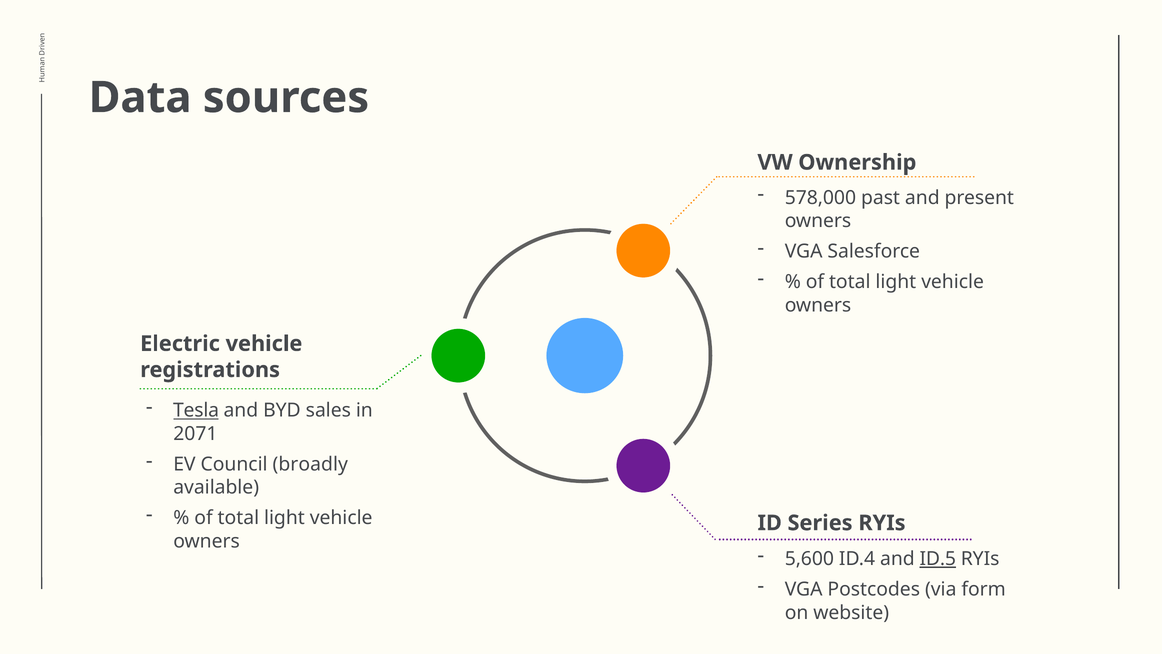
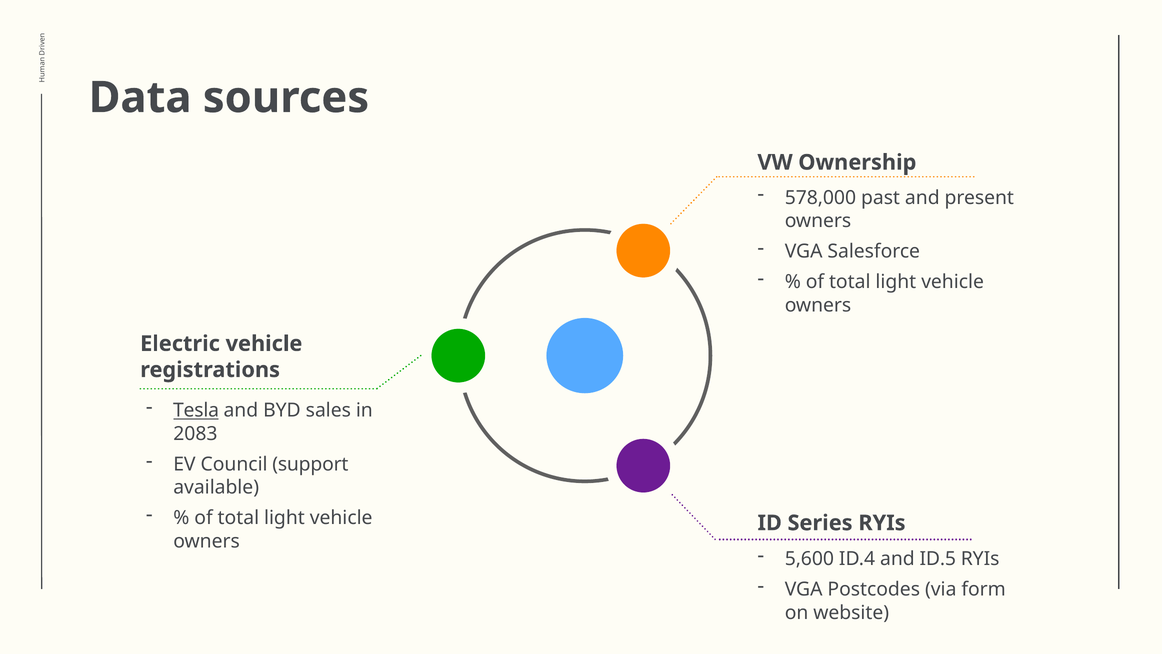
2071: 2071 -> 2083 (195, 434)
broadly: broadly -> support (310, 464)
ID.5 underline: present -> none (938, 559)
